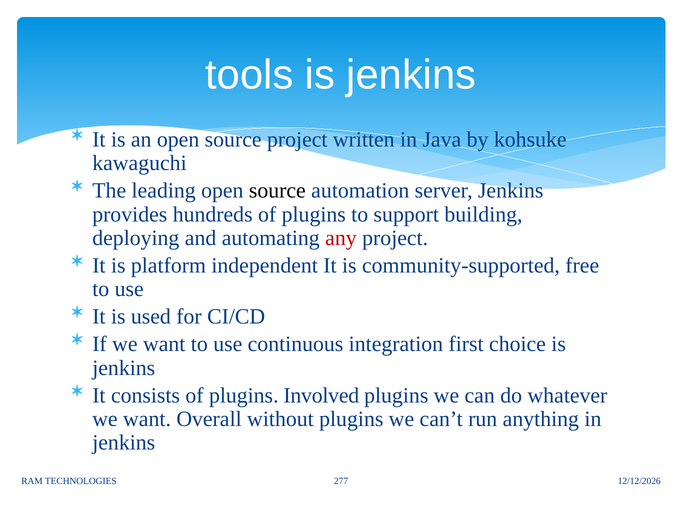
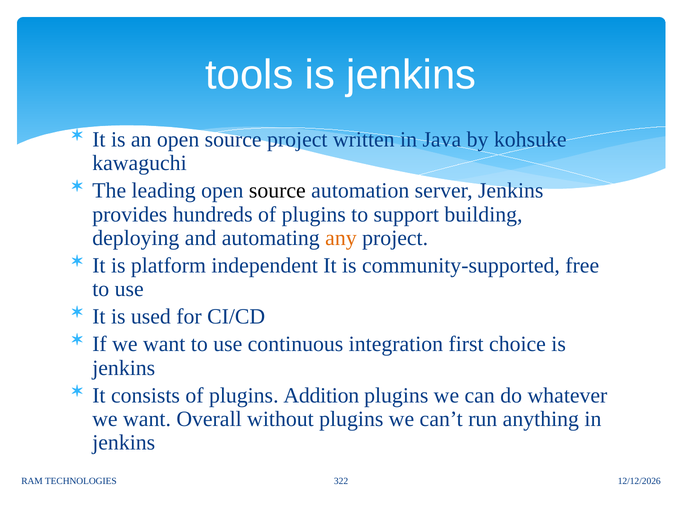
any colour: red -> orange (341, 238)
Involved: Involved -> Addition (321, 395)
277: 277 -> 322 (341, 480)
